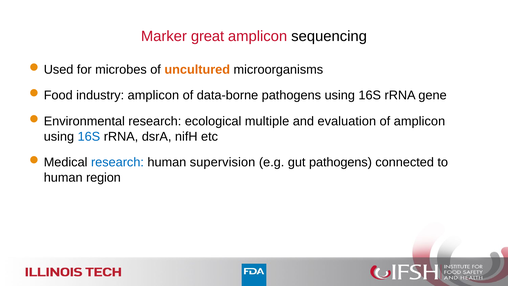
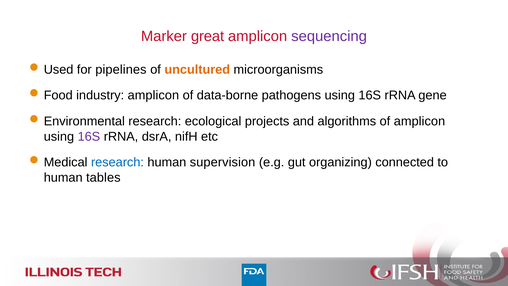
sequencing colour: black -> purple (329, 36)
microbes: microbes -> pipelines (121, 69)
multiple: multiple -> projects (267, 121)
evaluation: evaluation -> algorithms (347, 121)
16S colour: blue -> purple (89, 136)
gut pathogens: pathogens -> organizing (340, 162)
region: region -> tables (103, 177)
